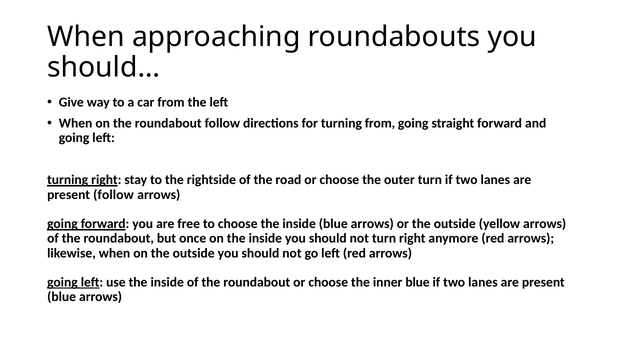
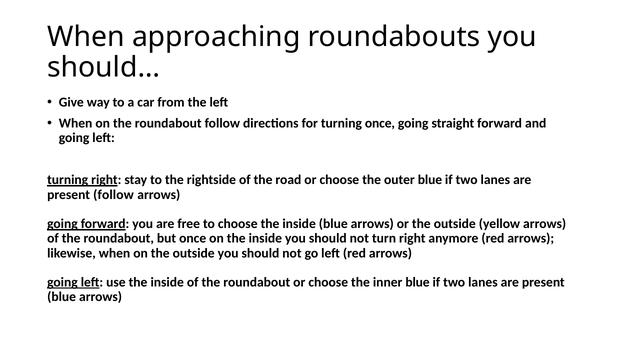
turning from: from -> once (380, 123)
outer turn: turn -> blue (430, 180)
